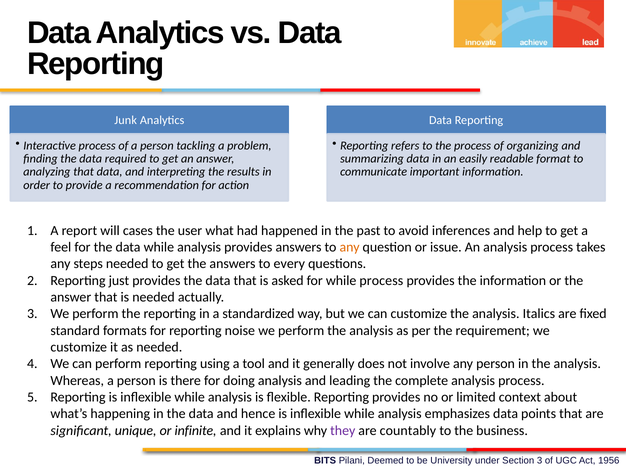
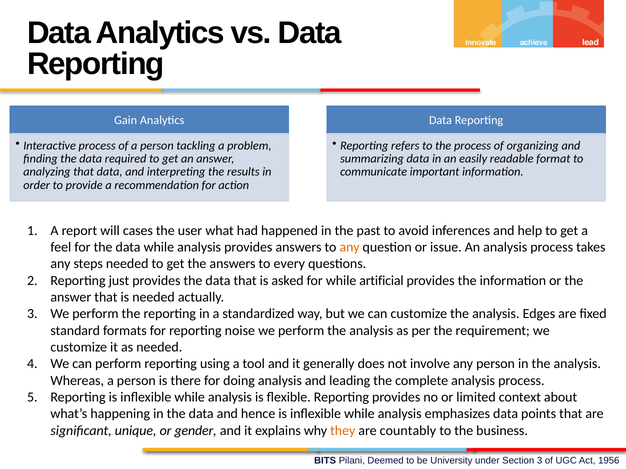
Junk: Junk -> Gain (126, 120)
while process: process -> artificial (381, 281)
Italics: Italics -> Edges (539, 314)
infinite: infinite -> gender (196, 431)
they colour: purple -> orange (343, 431)
